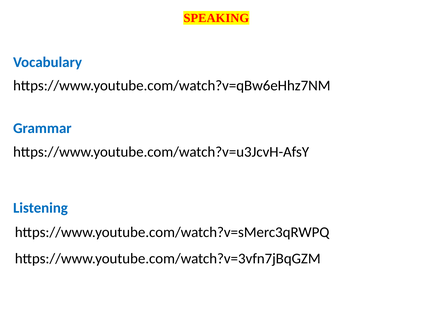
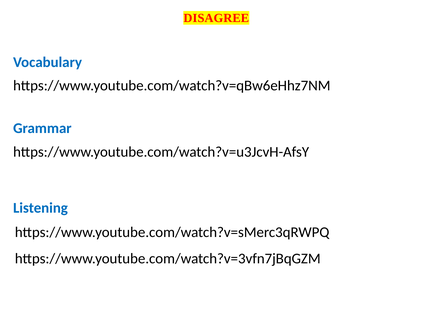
SPEAKING: SPEAKING -> DISAGREE (216, 18)
